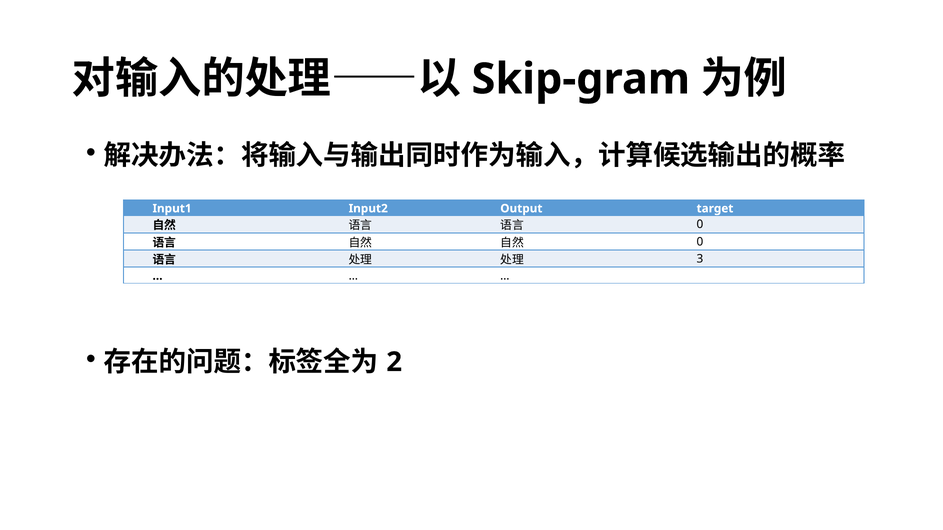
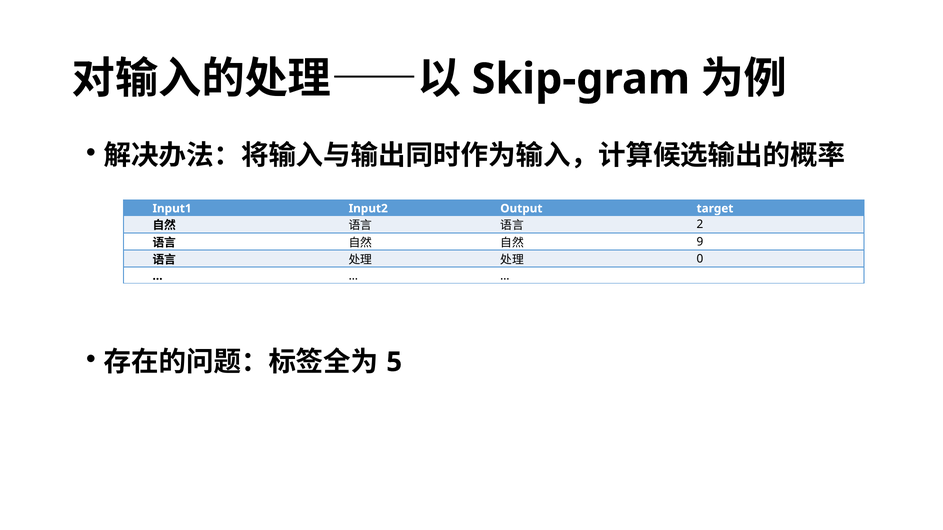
0: 0 -> 2 (700, 225)
0: 0 -> 9 (700, 242)
3: 3 -> 0 (700, 259)
2: 2 -> 5 (394, 362)
